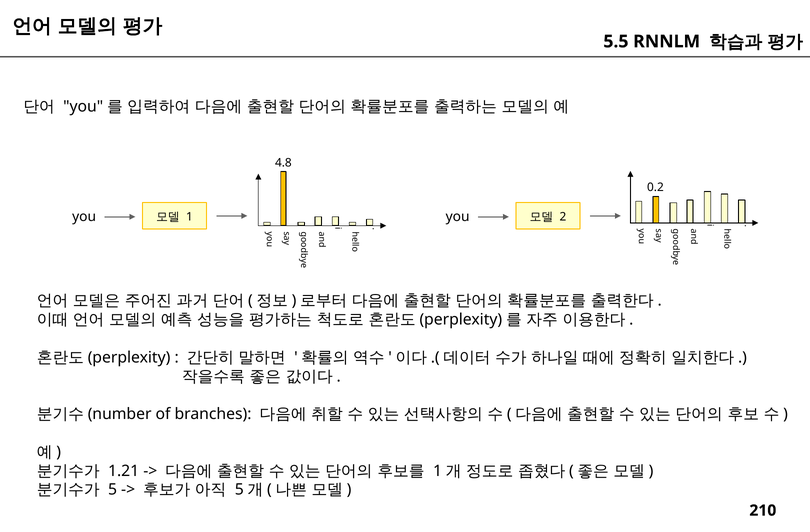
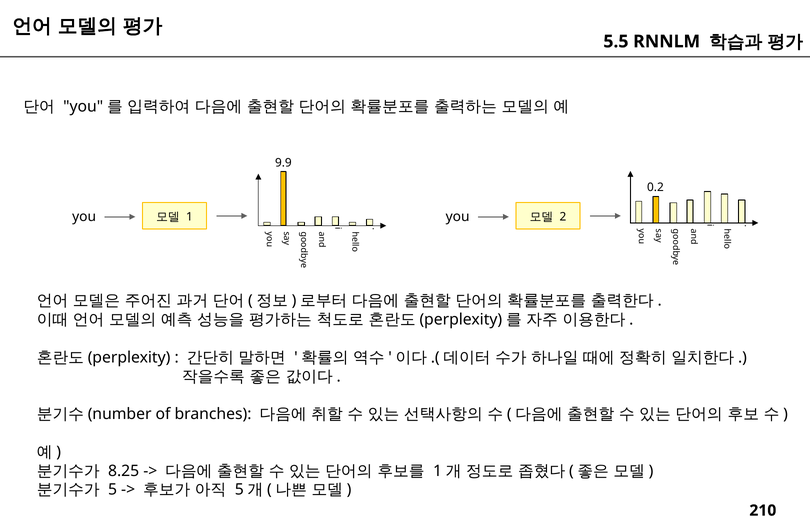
4.8: 4.8 -> 9.9 (283, 163)
1.21: 1.21 -> 8.25 (124, 471)
